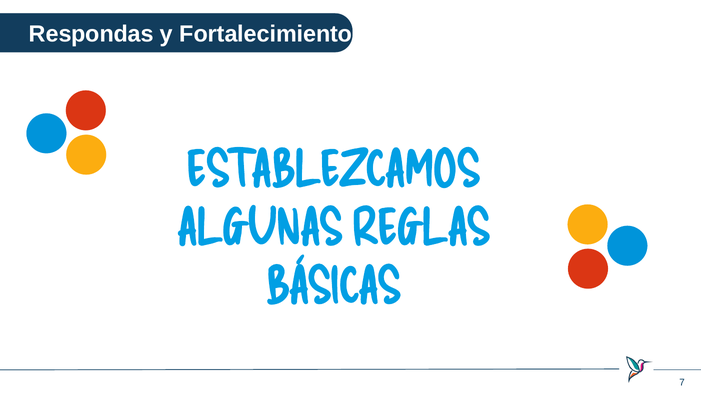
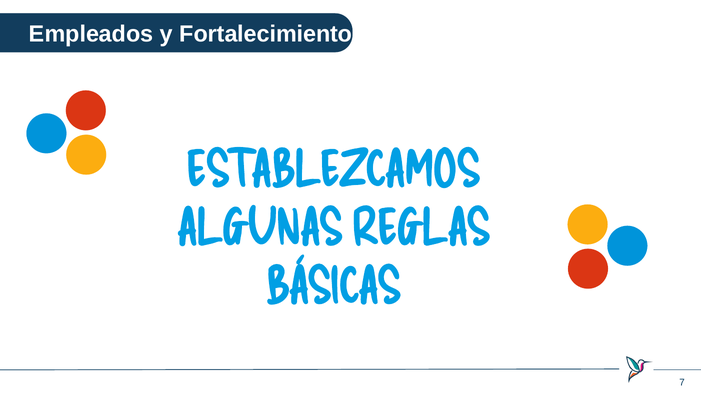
Respondas: Respondas -> Empleados (91, 34)
